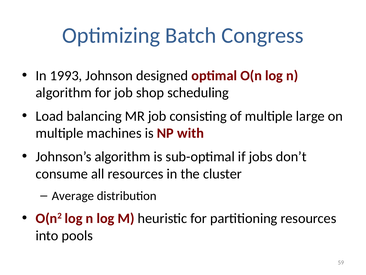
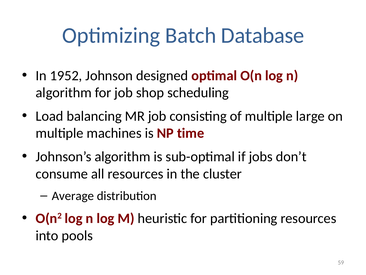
Congress: Congress -> Database (263, 35)
1993: 1993 -> 1952 (66, 75)
with: with -> time (191, 133)
